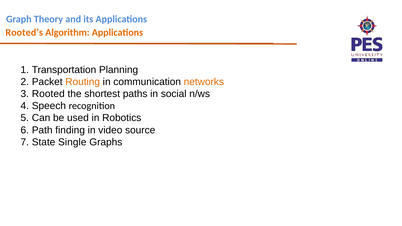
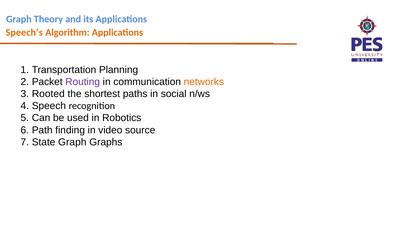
Rooted’s: Rooted’s -> Speech’s (24, 32)
Routing colour: orange -> purple (83, 82)
State Single: Single -> Graph (72, 142)
